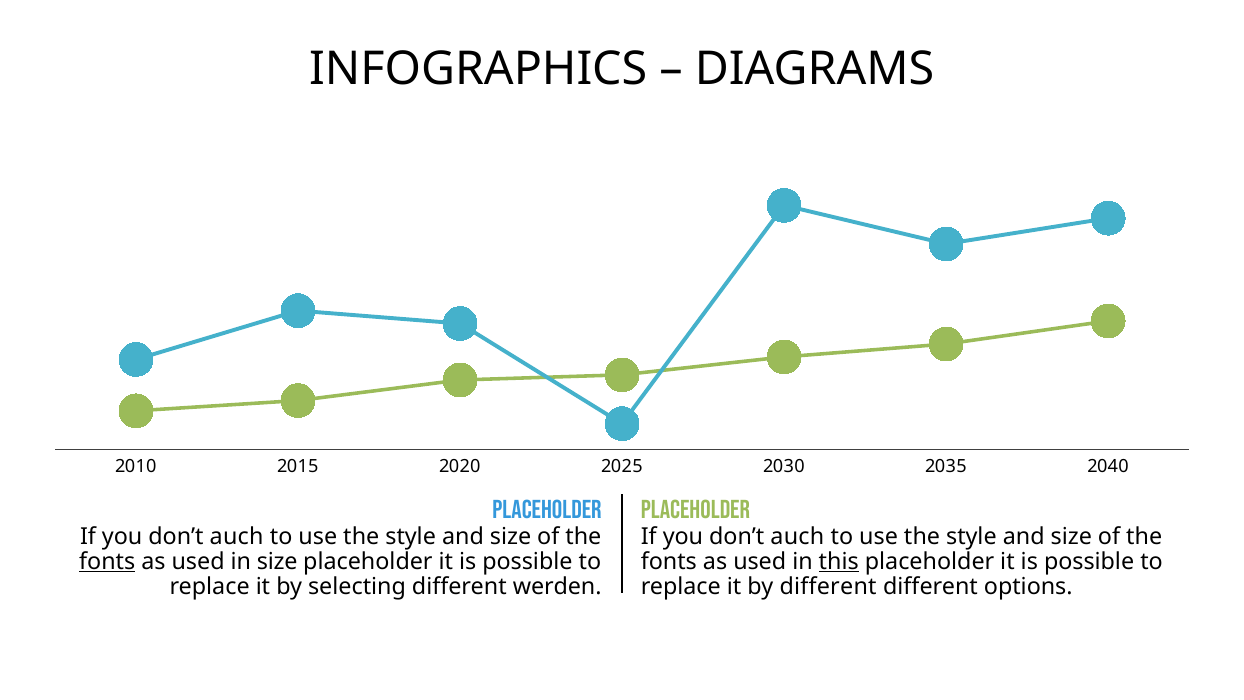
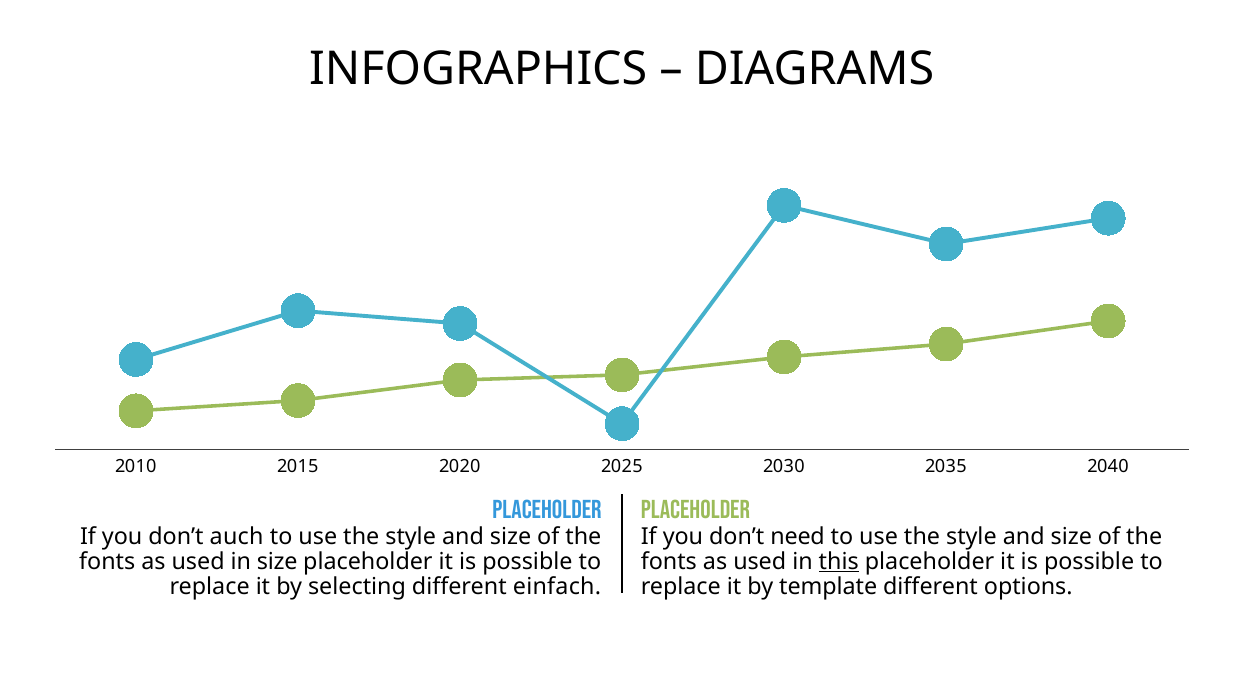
auch: auch -> need (798, 536)
fonts underline: present -> none (107, 562)
werden: werden -> einfach (557, 587)
by different: different -> template (828, 587)
